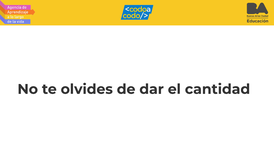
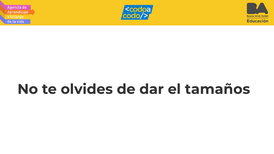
cantidad: cantidad -> tamaños (217, 89)
